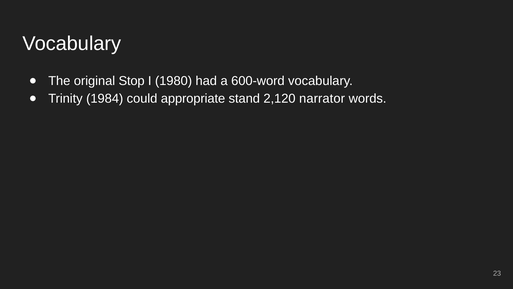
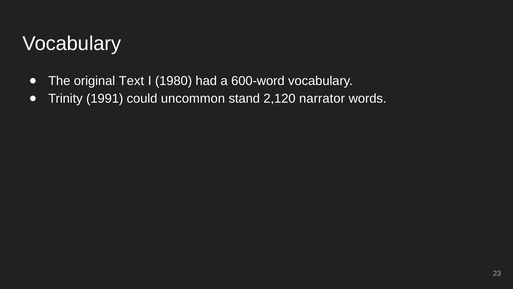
Stop: Stop -> Text (131, 81)
1984: 1984 -> 1991 (105, 98)
appropriate: appropriate -> uncommon (193, 98)
